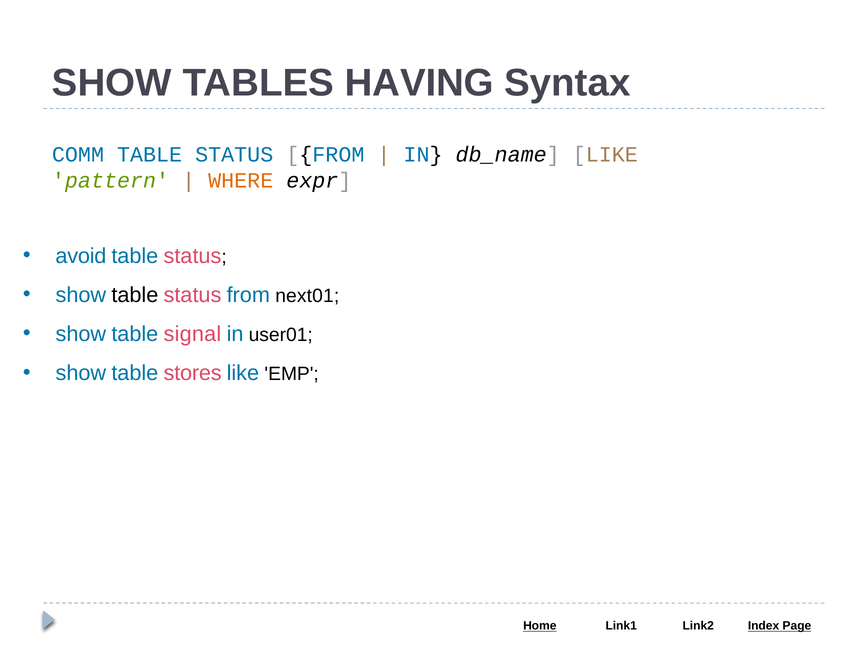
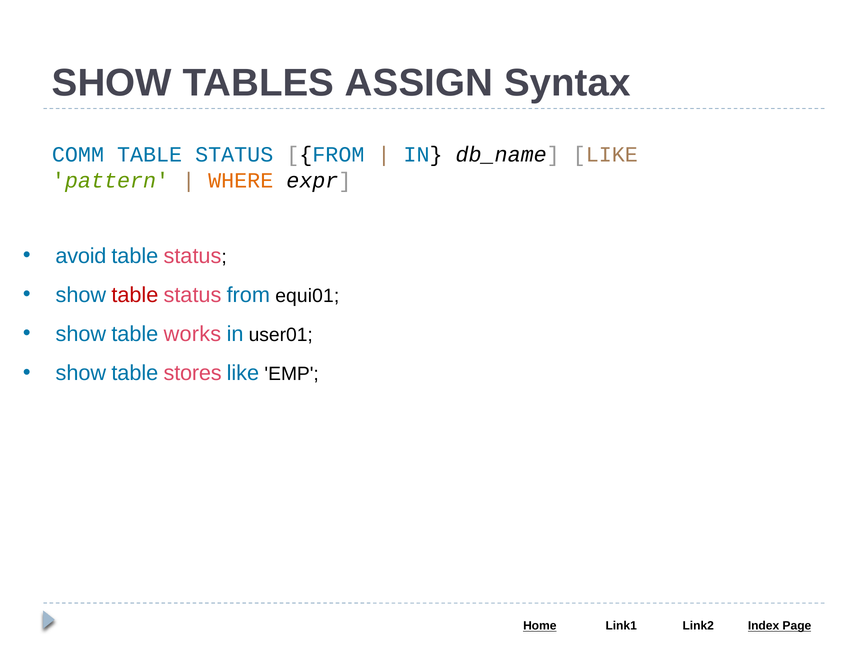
HAVING: HAVING -> ASSIGN (419, 83)
table colour: black -> red (135, 295)
next01: next01 -> equi01 (307, 296)
signal: signal -> works (192, 334)
